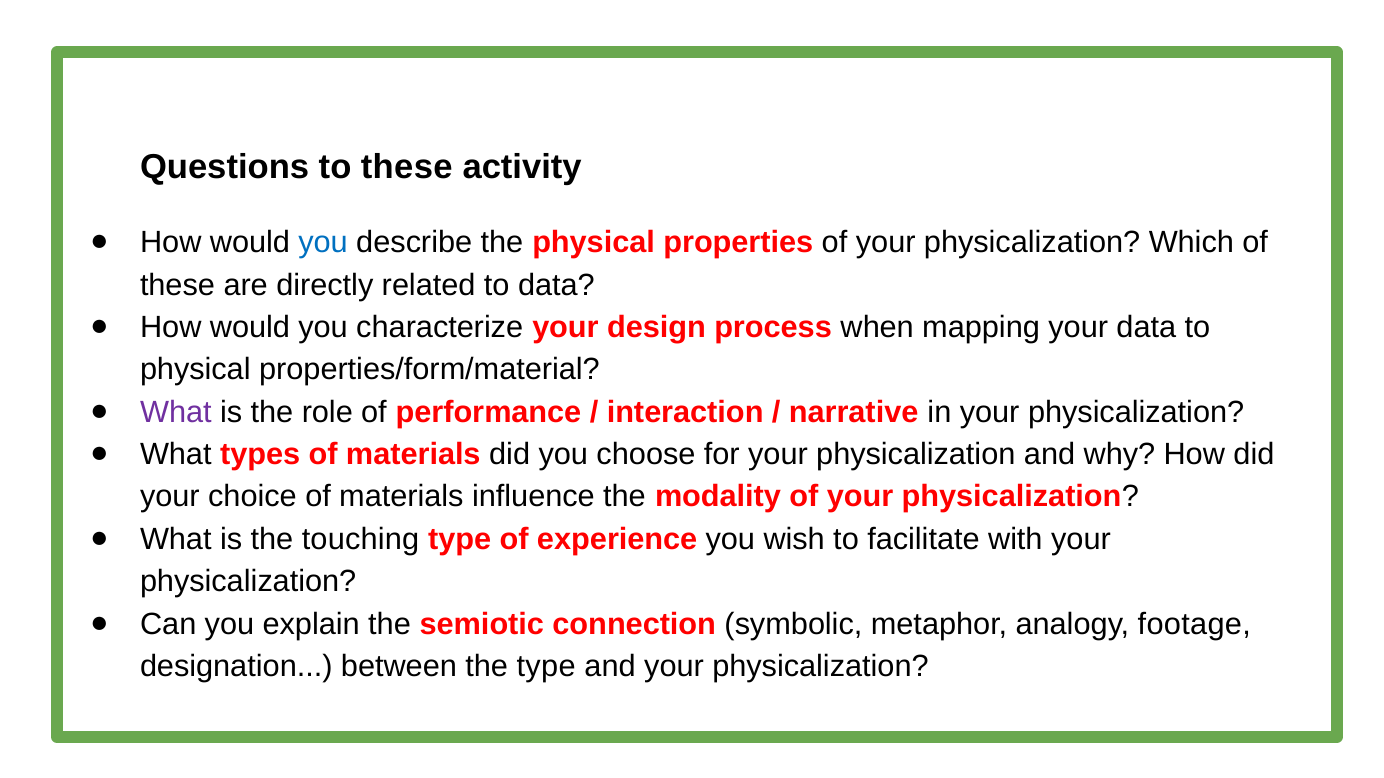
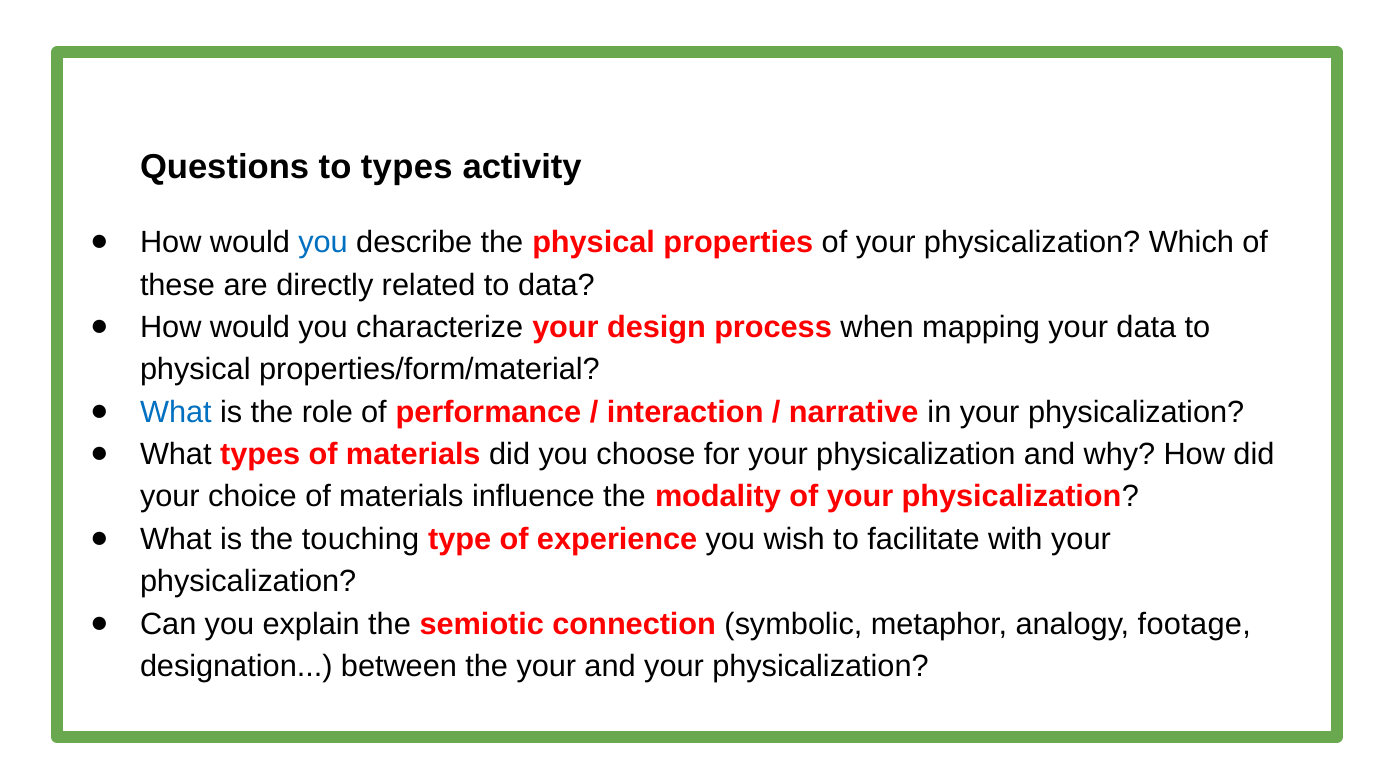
to these: these -> types (407, 168)
What colour: purple -> blue (176, 412)
the type: type -> your (546, 667)
